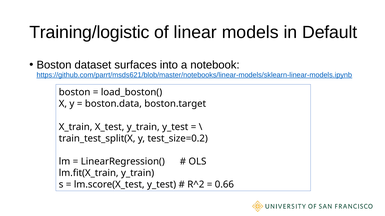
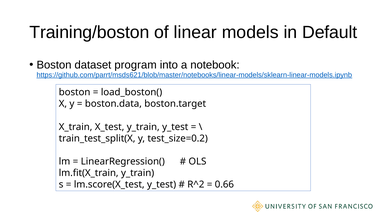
Training/logistic: Training/logistic -> Training/boston (89, 32)
surfaces: surfaces -> program (136, 65)
